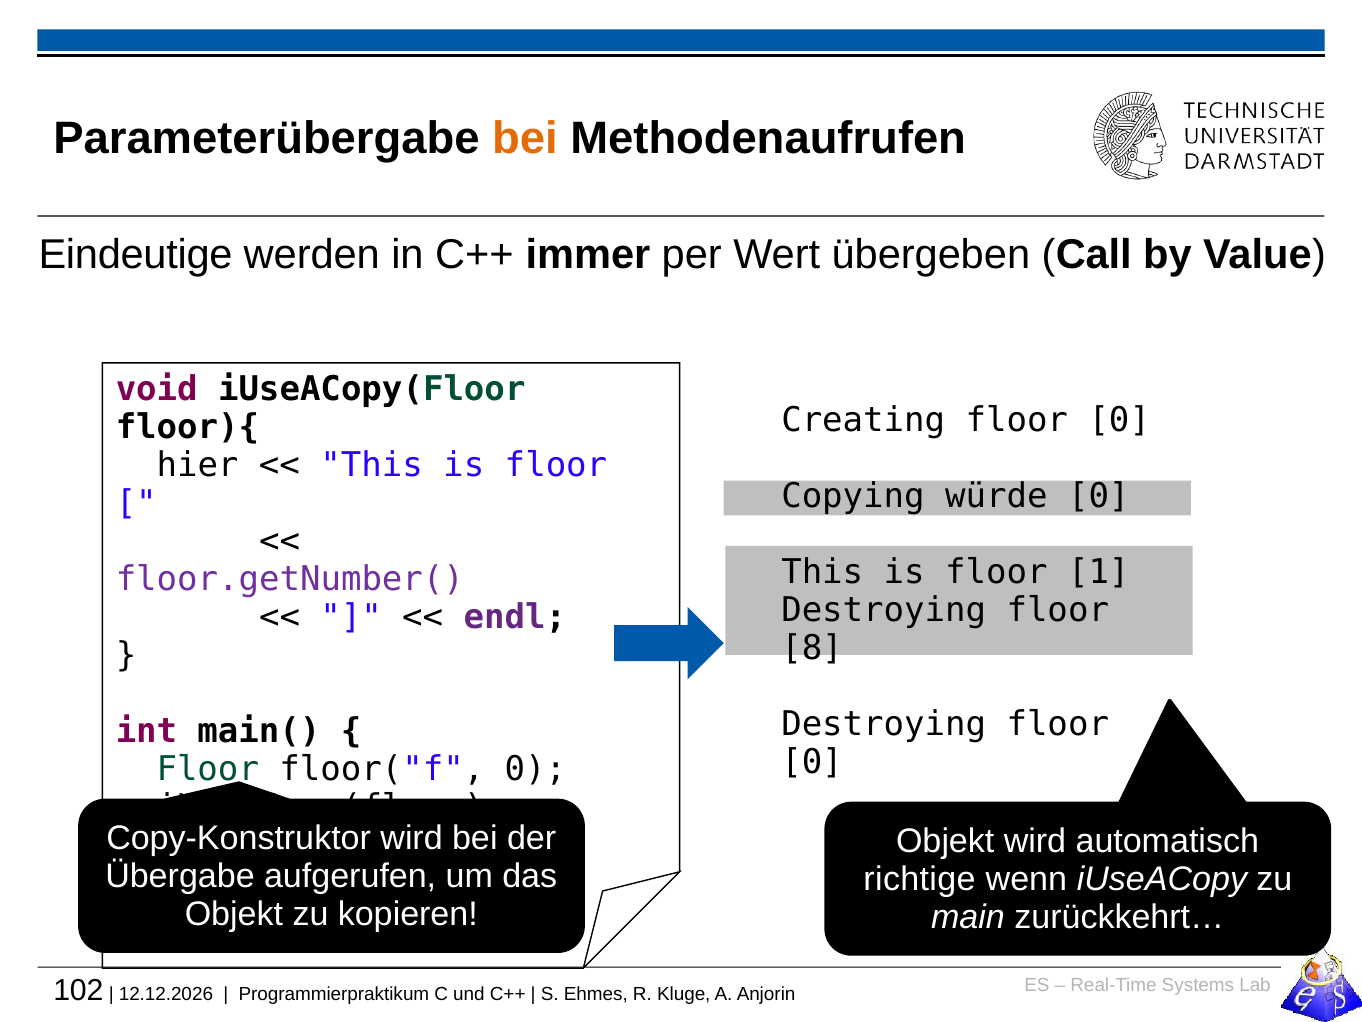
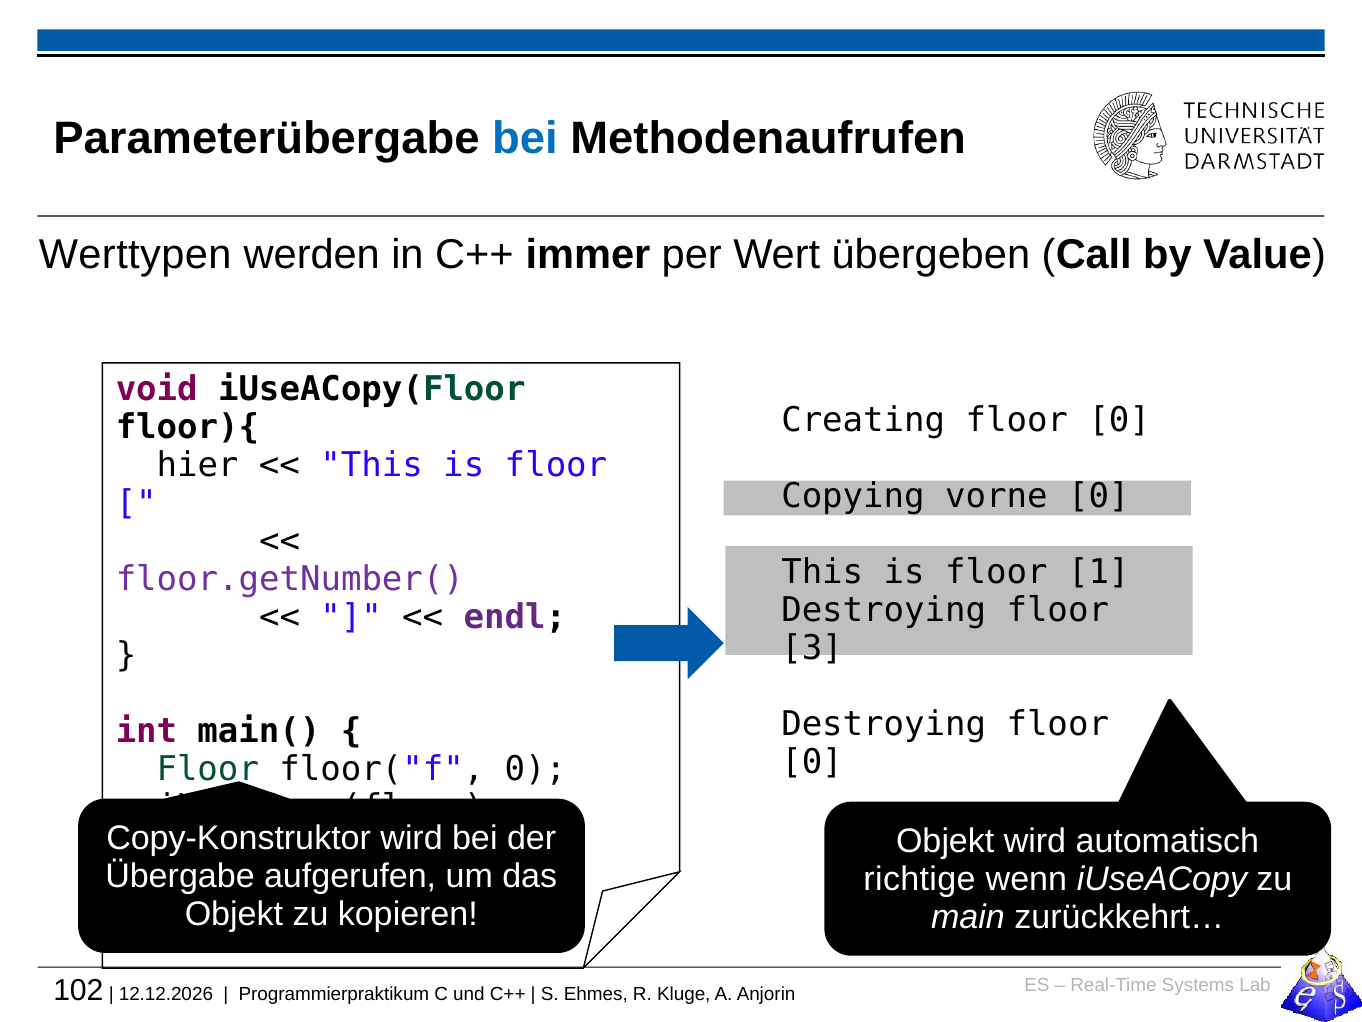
bei colour: orange -> blue (525, 138)
Eindeutige: Eindeutige -> Werttypen (135, 255)
würde: würde -> vorne (996, 496)
8: 8 -> 3 (812, 648)
